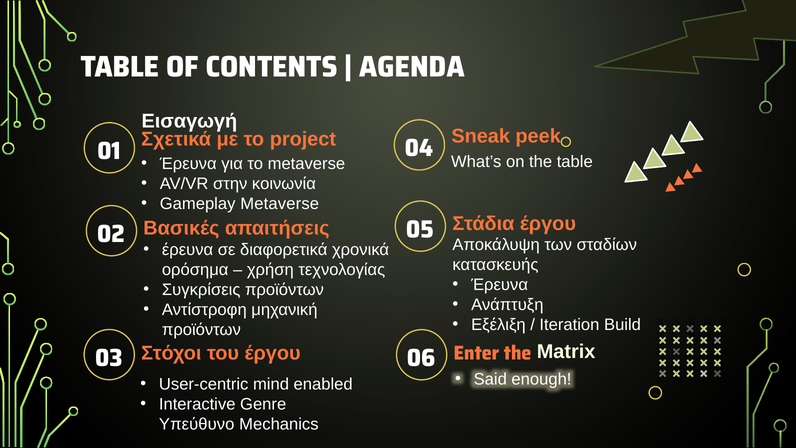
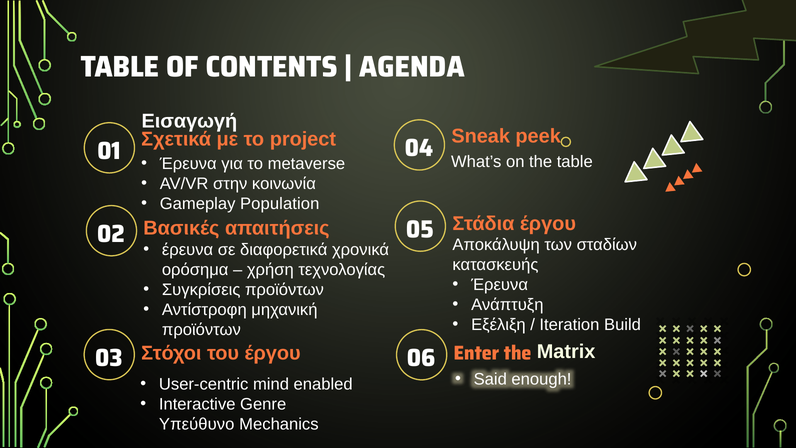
Gameplay Metaverse: Metaverse -> Population (280, 203)
